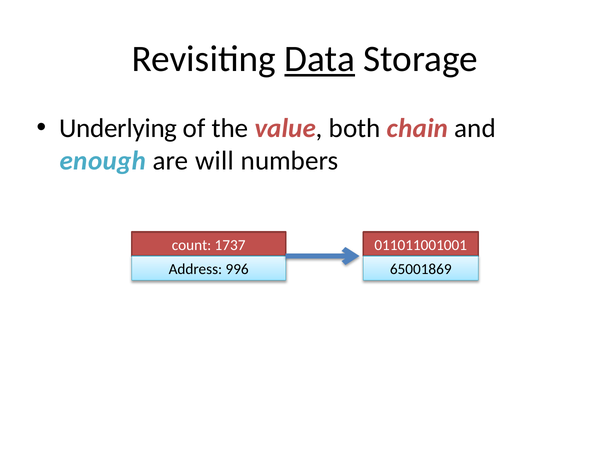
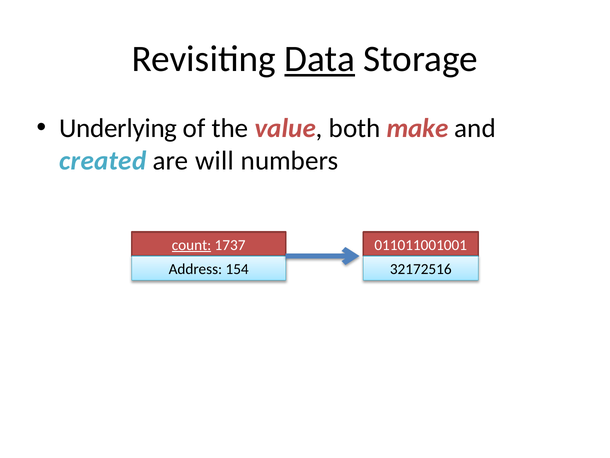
chain: chain -> make (418, 128)
enough: enough -> created (103, 161)
count underline: none -> present (192, 245)
996: 996 -> 154 (237, 269)
65001869: 65001869 -> 32172516 (421, 269)
